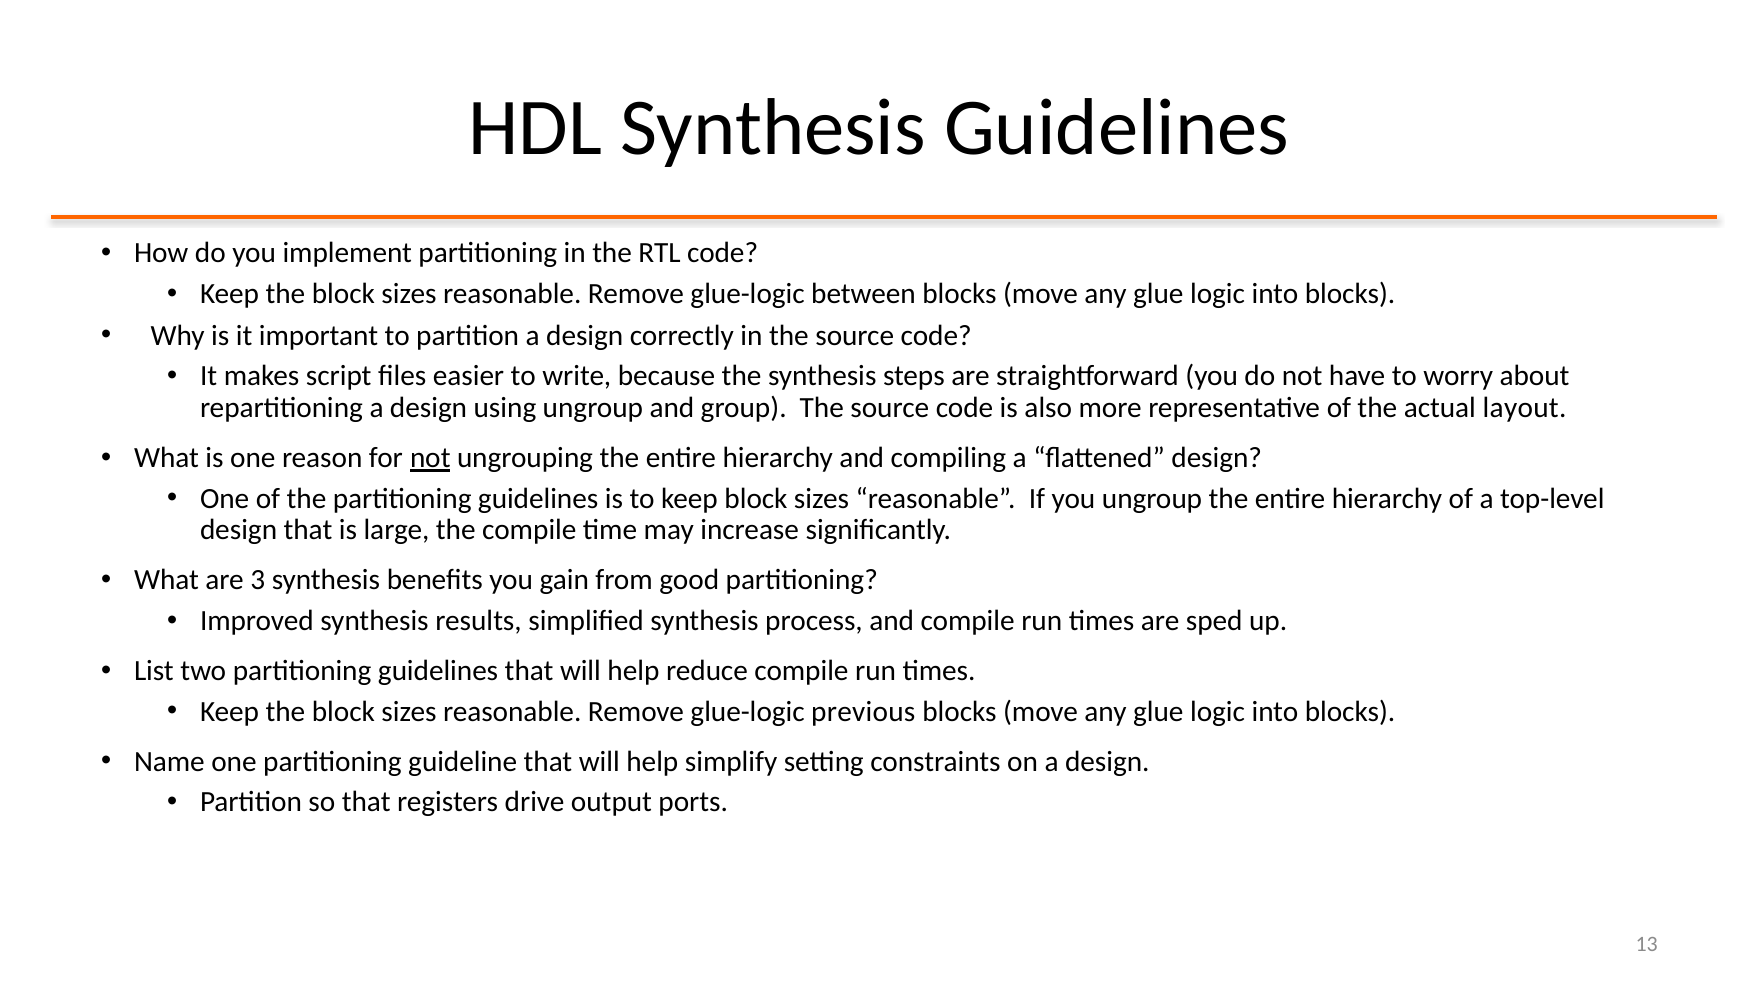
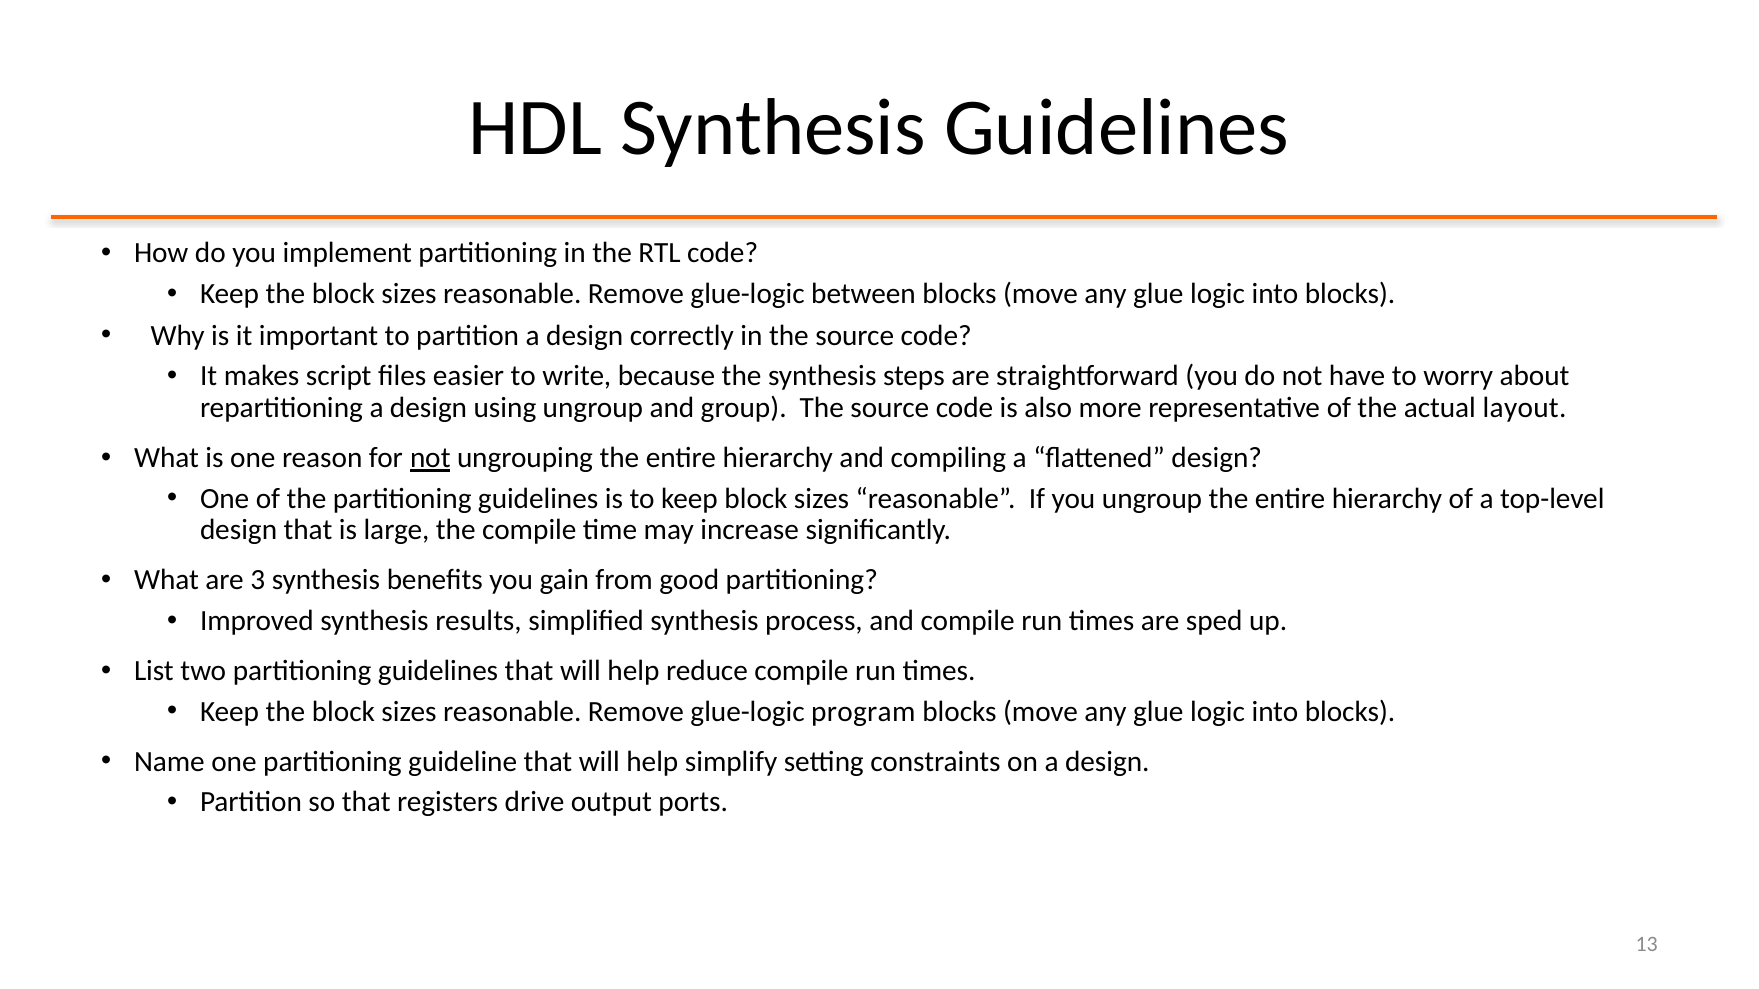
previous: previous -> program (863, 712)
